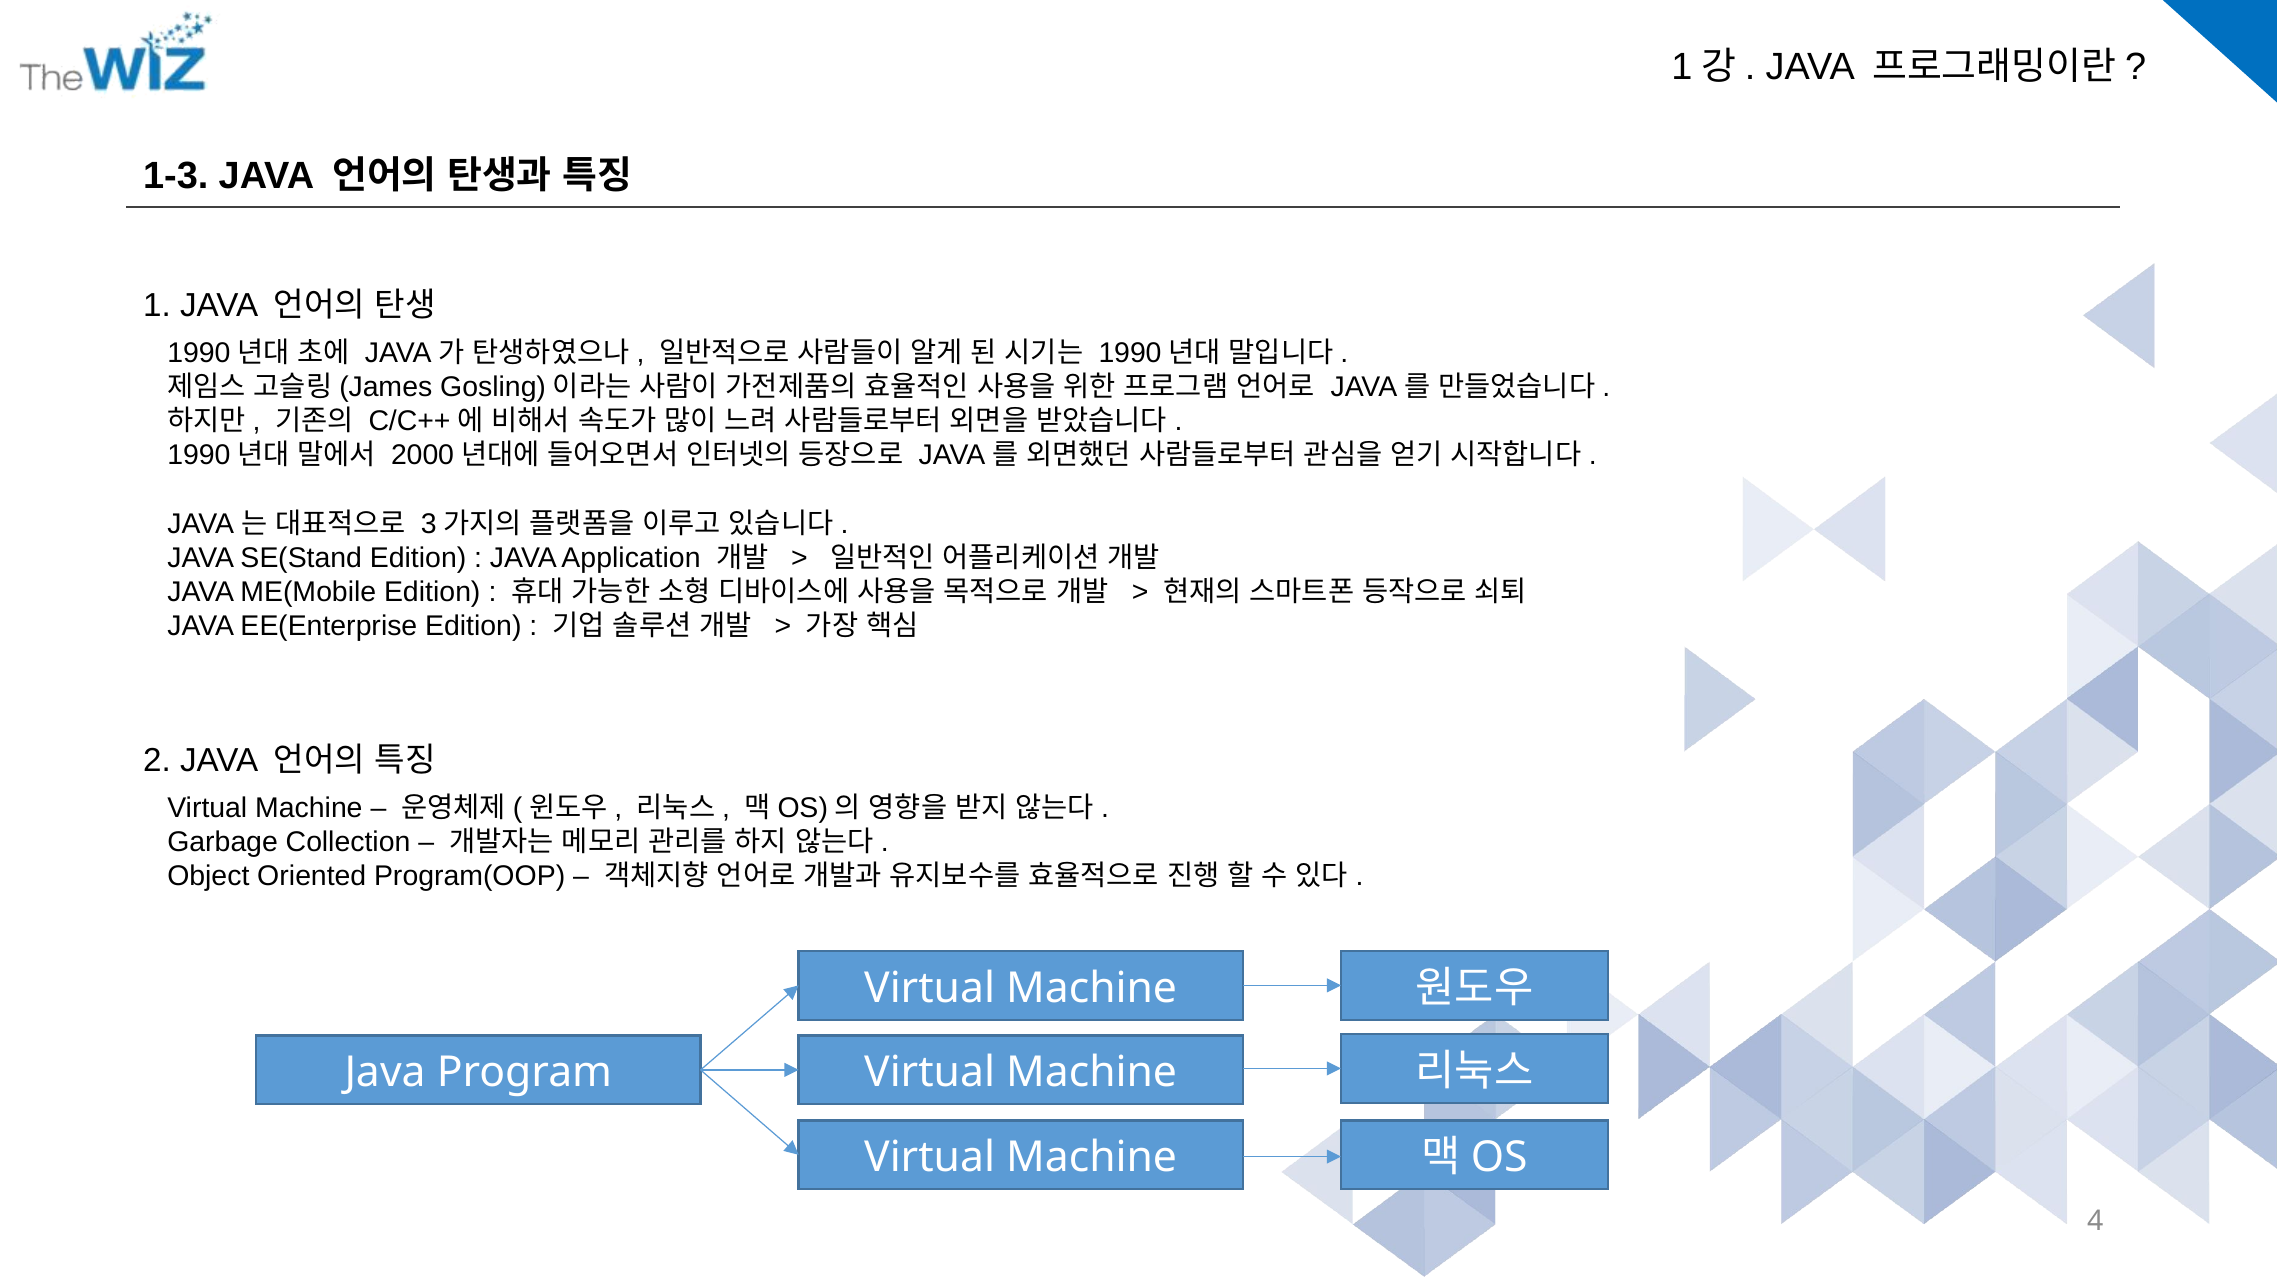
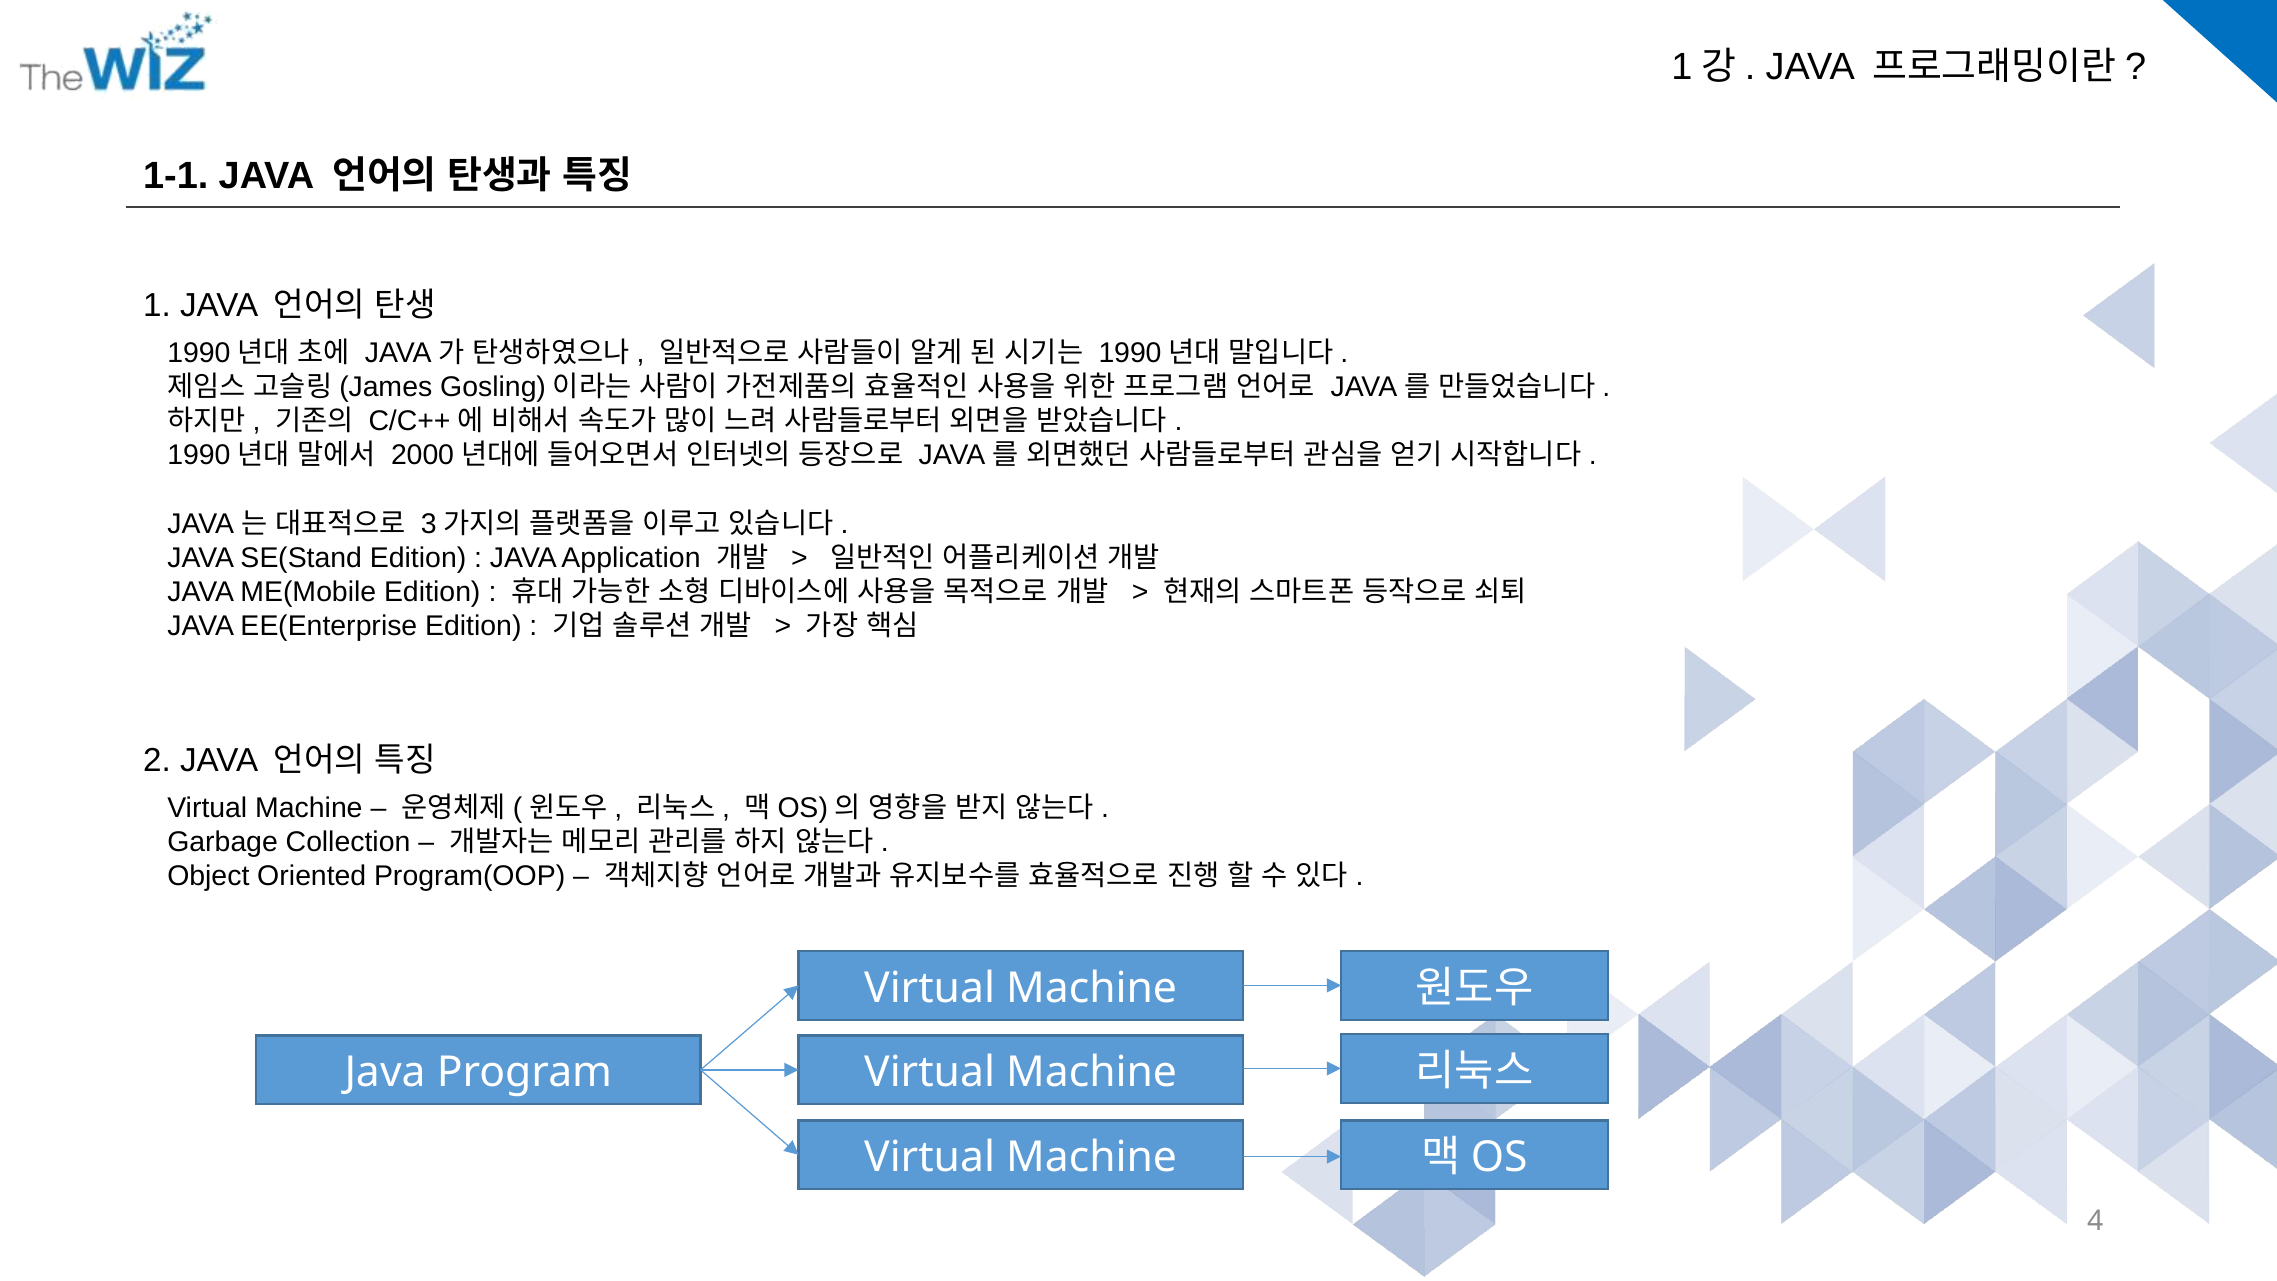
1-3: 1-3 -> 1-1 (176, 176)
